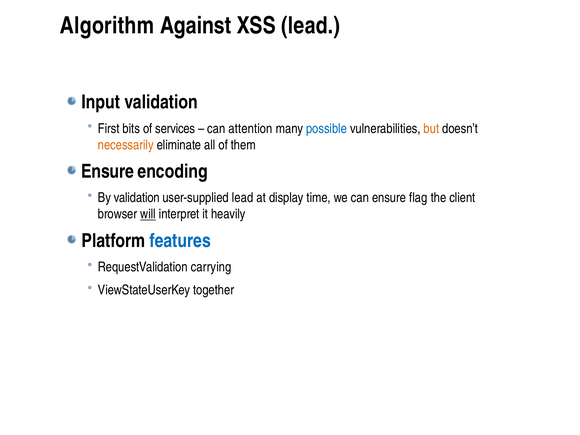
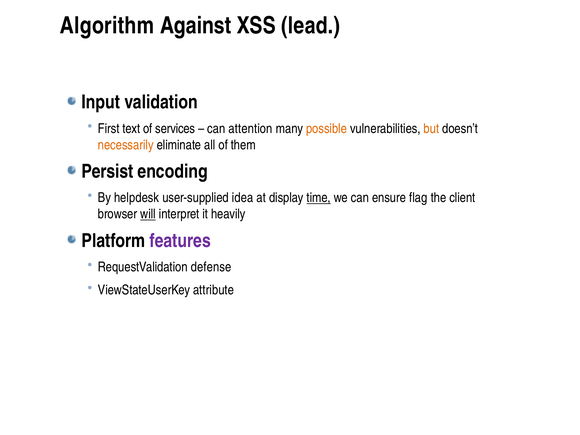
bits: bits -> text (131, 129)
possible colour: blue -> orange (327, 129)
Ensure: Ensure -> Persist (108, 171)
By validation: validation -> helpdesk (137, 198)
user-supplied lead: lead -> idea (243, 198)
time underline: none -> present (319, 198)
features colour: blue -> purple (180, 241)
carrying: carrying -> defense (211, 267)
together: together -> attribute (214, 290)
